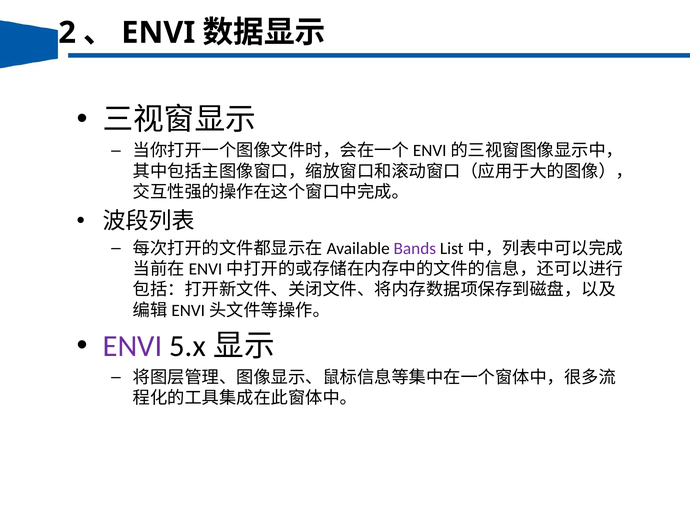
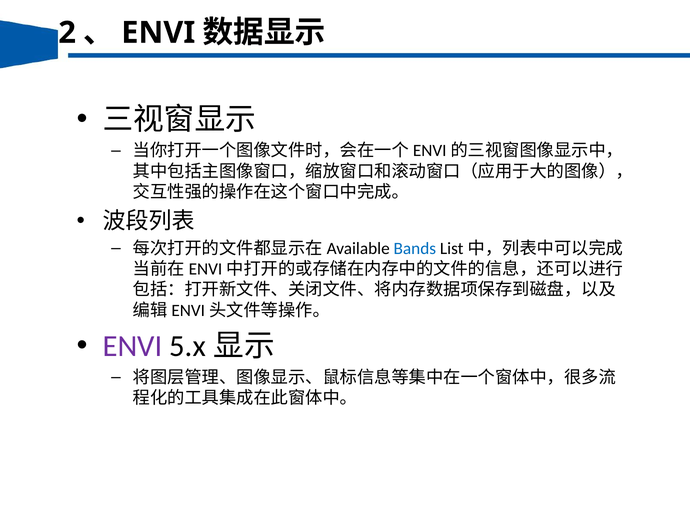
Bands colour: purple -> blue (415, 249)
